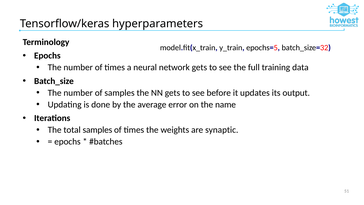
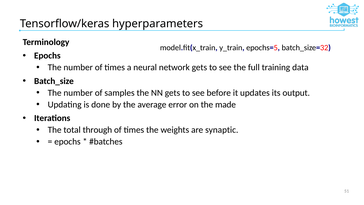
name: name -> made (226, 104)
total samples: samples -> through (97, 130)
